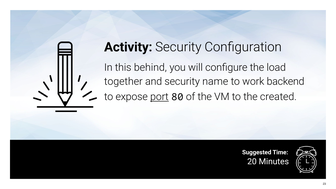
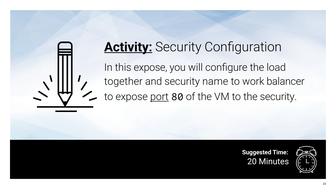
Activity underline: none -> present (128, 47)
this behind: behind -> expose (150, 67)
backend: backend -> balancer (286, 82)
the created: created -> security (278, 97)
